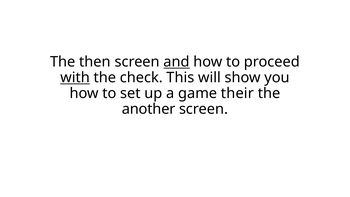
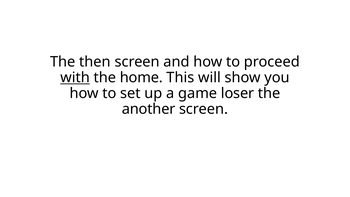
and underline: present -> none (177, 62)
check: check -> home (141, 78)
their: their -> loser (238, 93)
